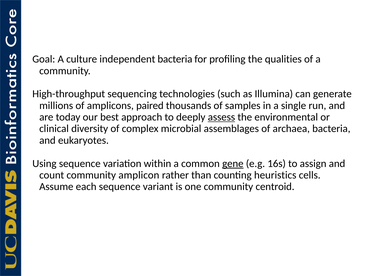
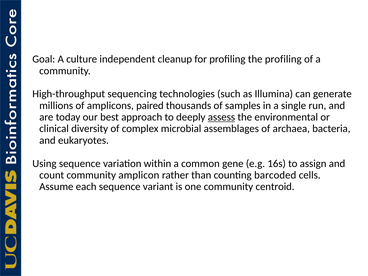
independent bacteria: bacteria -> cleanup (175, 59)
the qualities: qualities -> profiling (283, 59)
gene underline: present -> none (233, 163)
heuristics: heuristics -> barcoded (275, 175)
